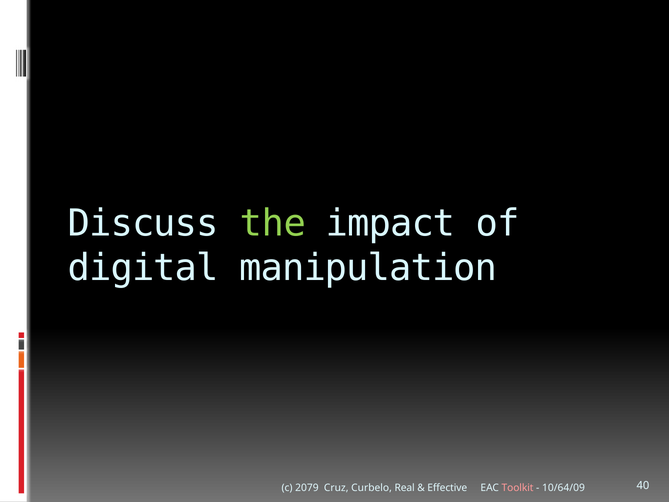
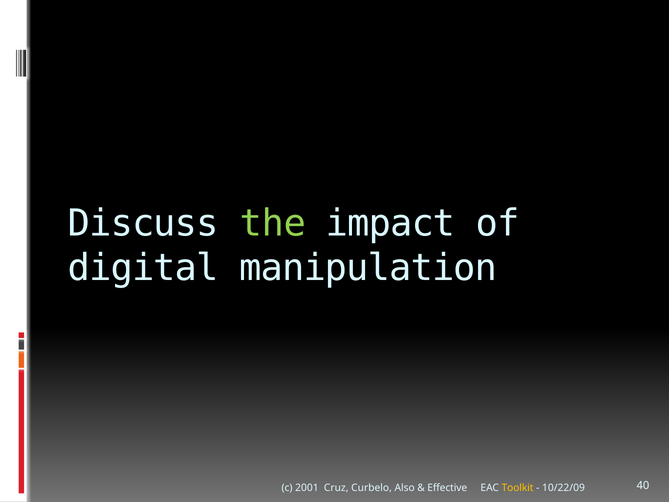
2079: 2079 -> 2001 (307, 487)
Real: Real -> Also (405, 487)
Toolkit colour: pink -> yellow (518, 487)
10/64/09: 10/64/09 -> 10/22/09 (563, 487)
